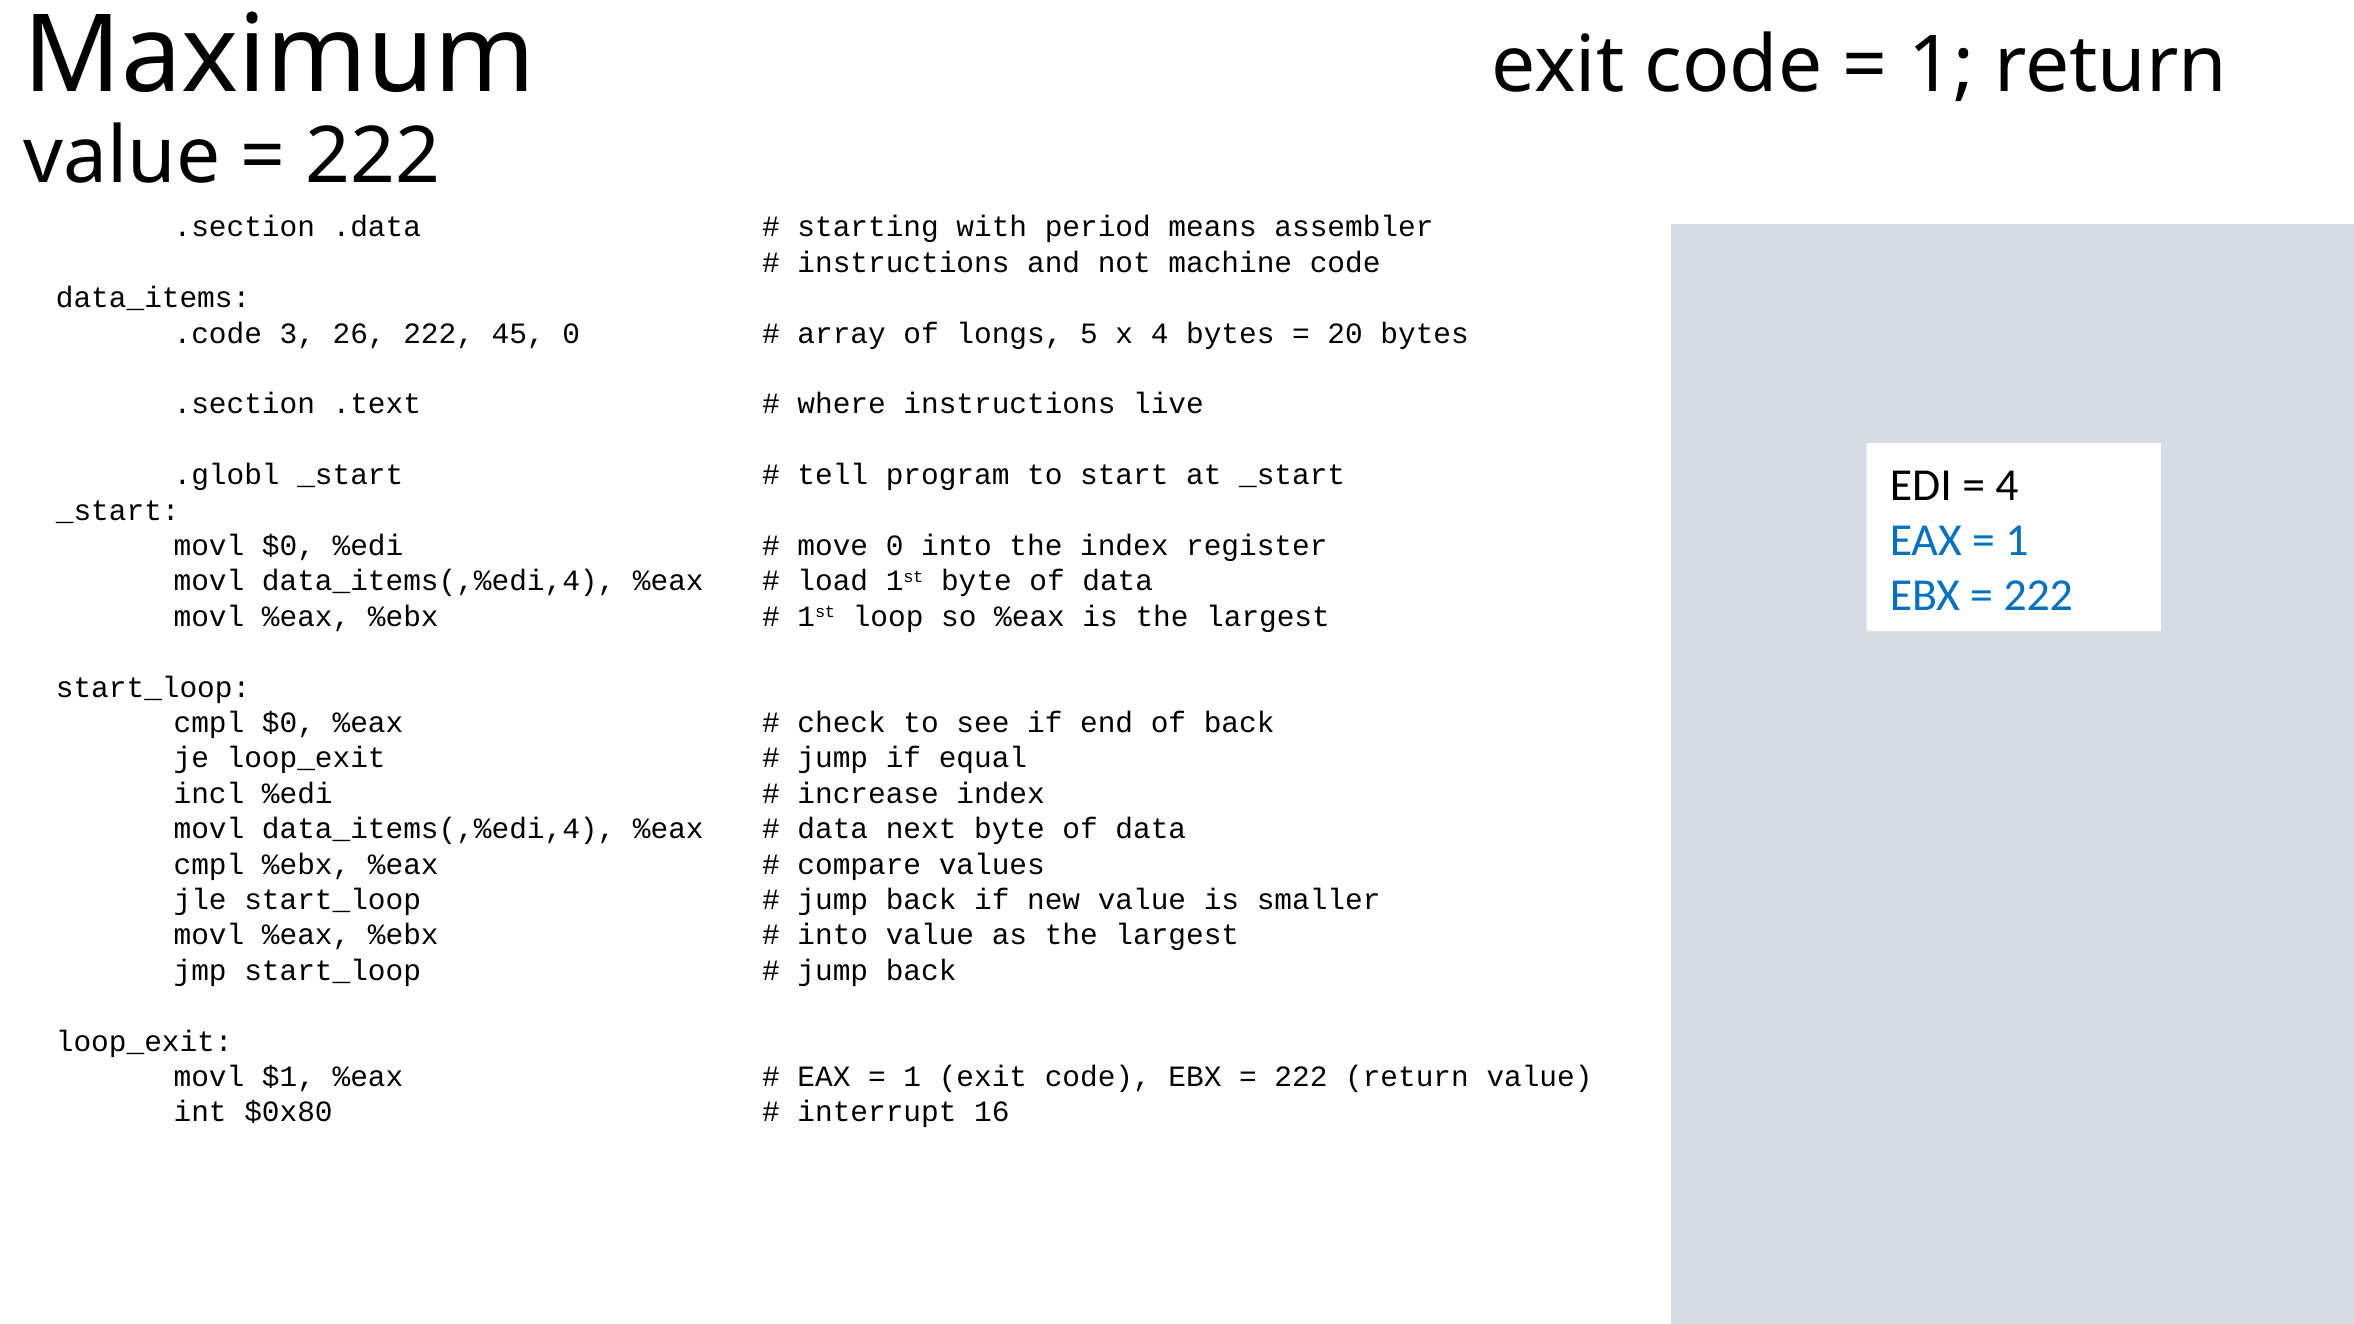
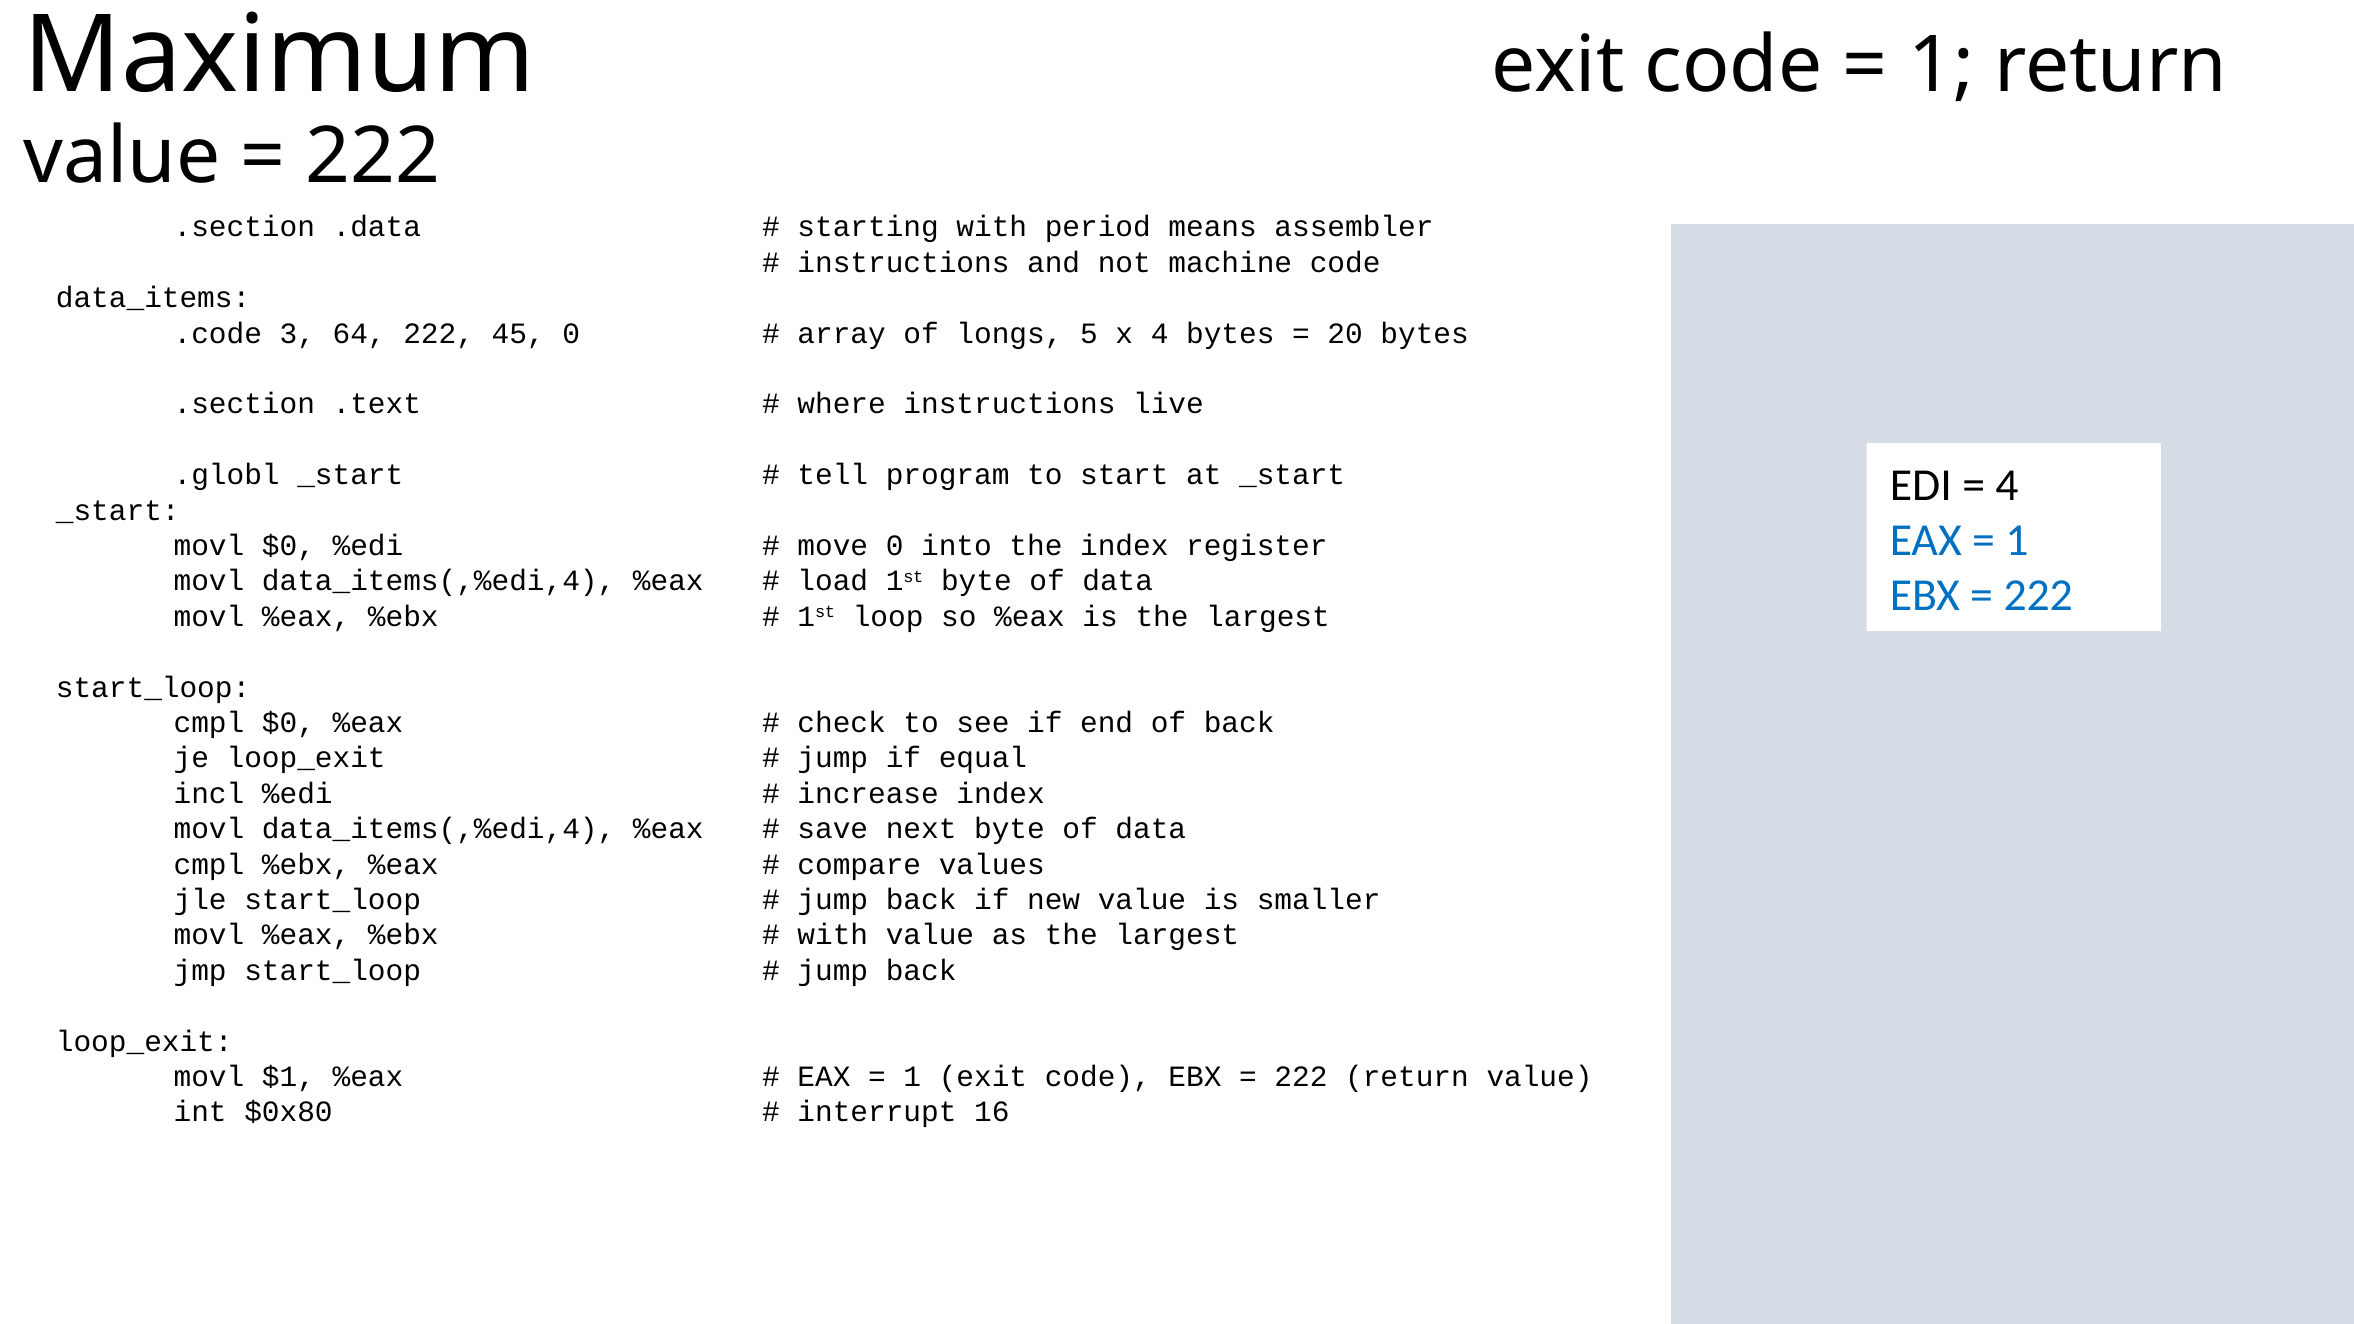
26: 26 -> 64 (359, 333)
data: data -> save (833, 829)
into: into -> with (833, 935)
